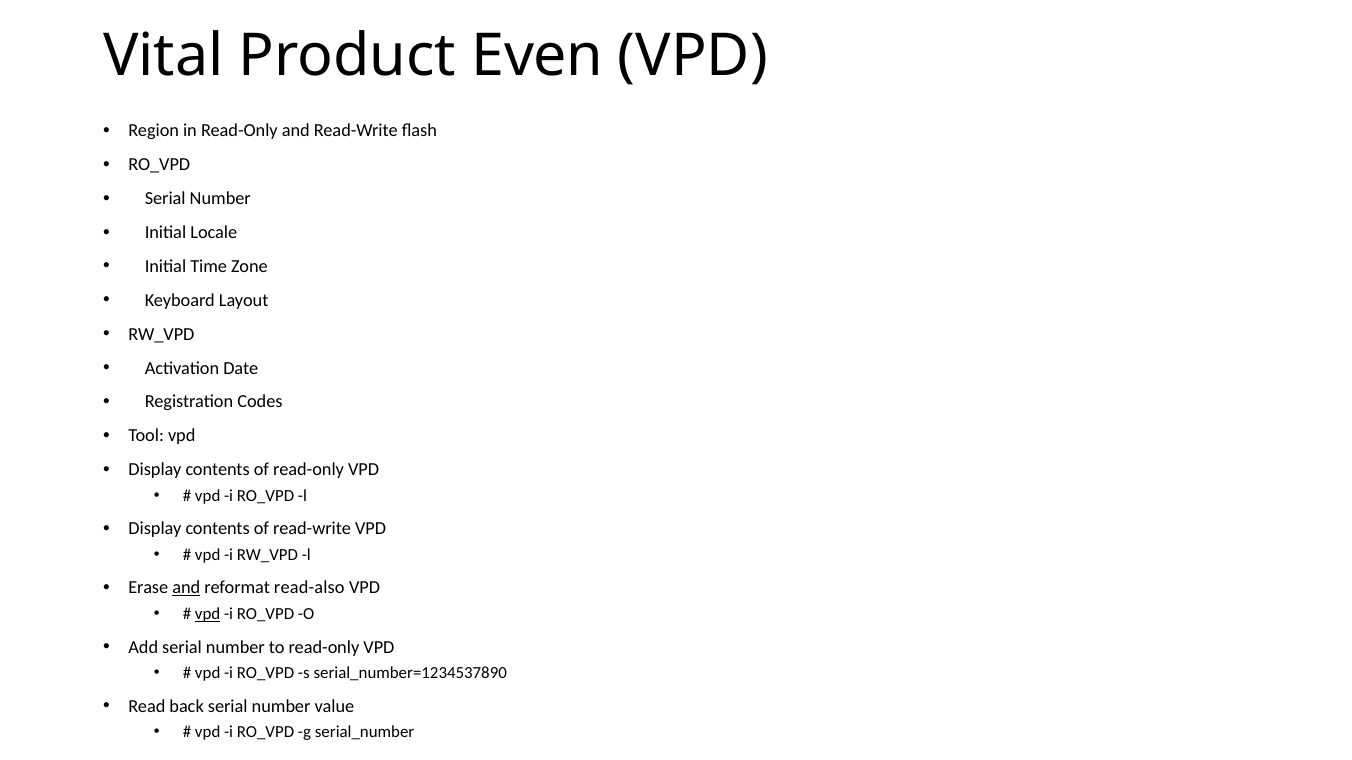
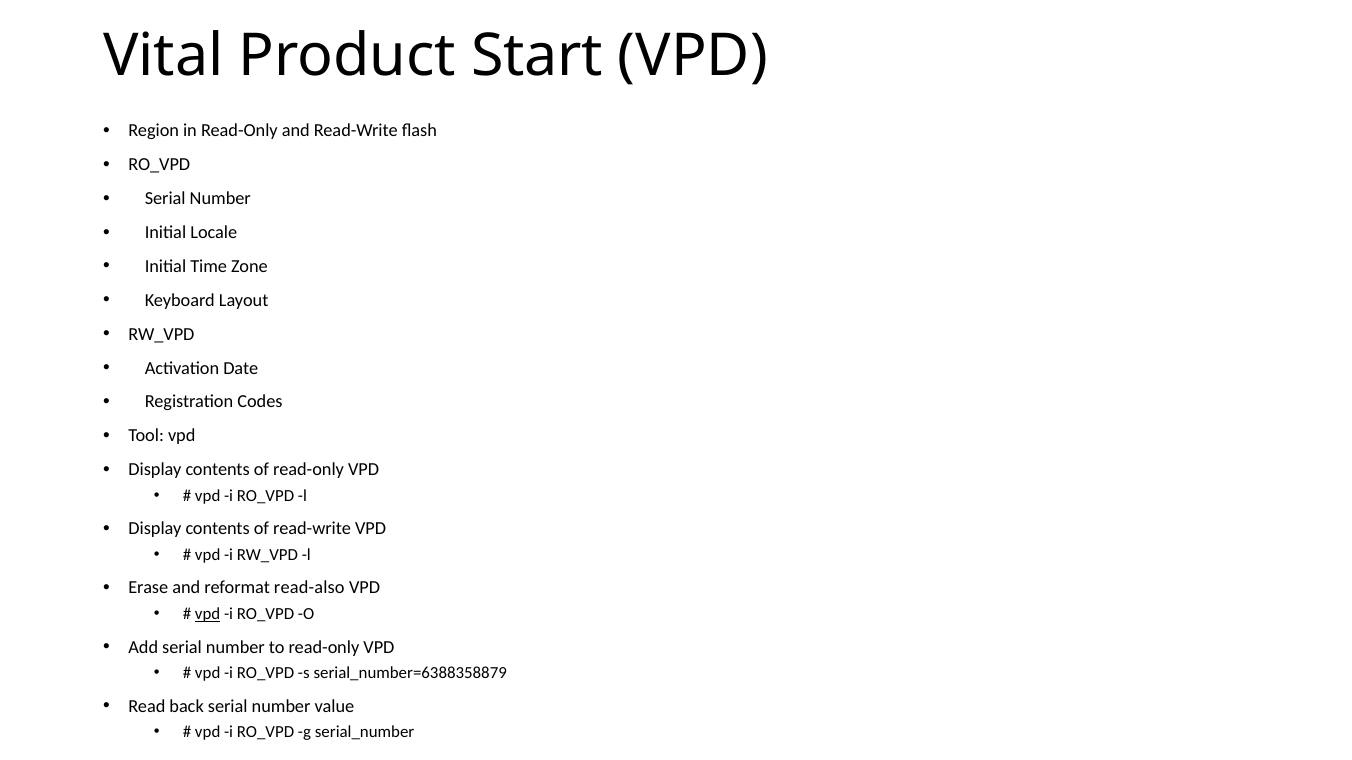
Even: Even -> Start (537, 56)
and underline: present -> none (186, 588)
serial_number=1234537890: serial_number=1234537890 -> serial_number=6388358879 (410, 674)
